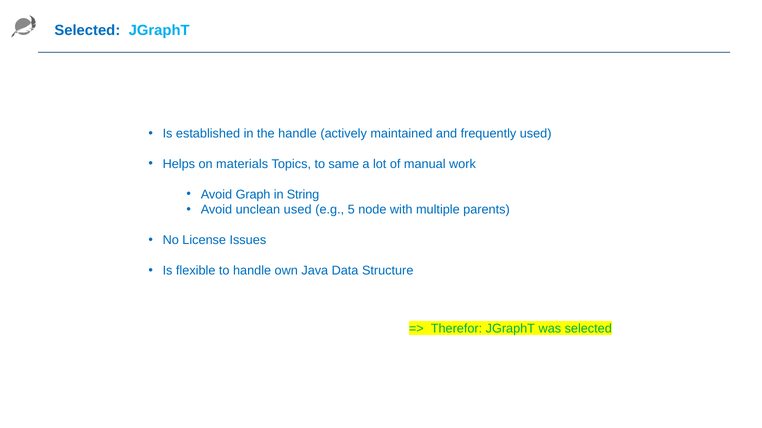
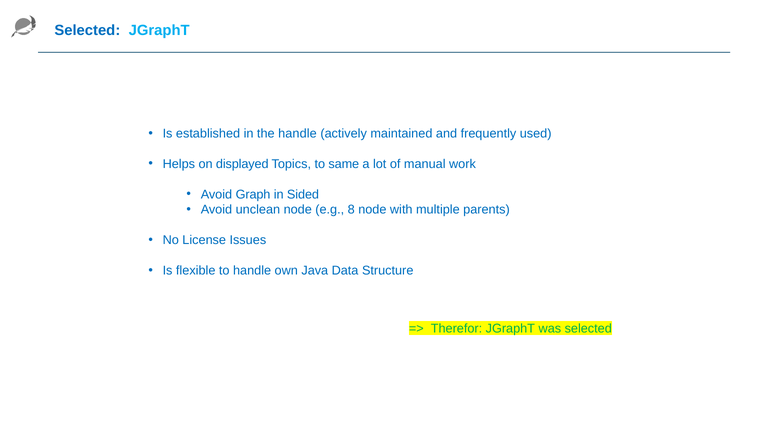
materials: materials -> displayed (242, 164)
String: String -> Sided (303, 195)
unclean used: used -> node (298, 210)
5: 5 -> 8 (351, 210)
